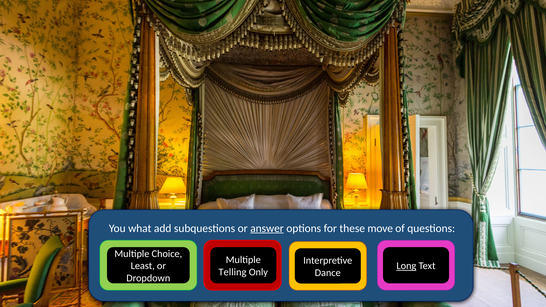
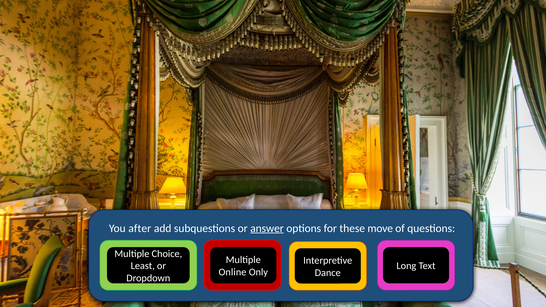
what: what -> after (140, 228)
Long underline: present -> none (406, 266)
Telling: Telling -> Online (232, 272)
